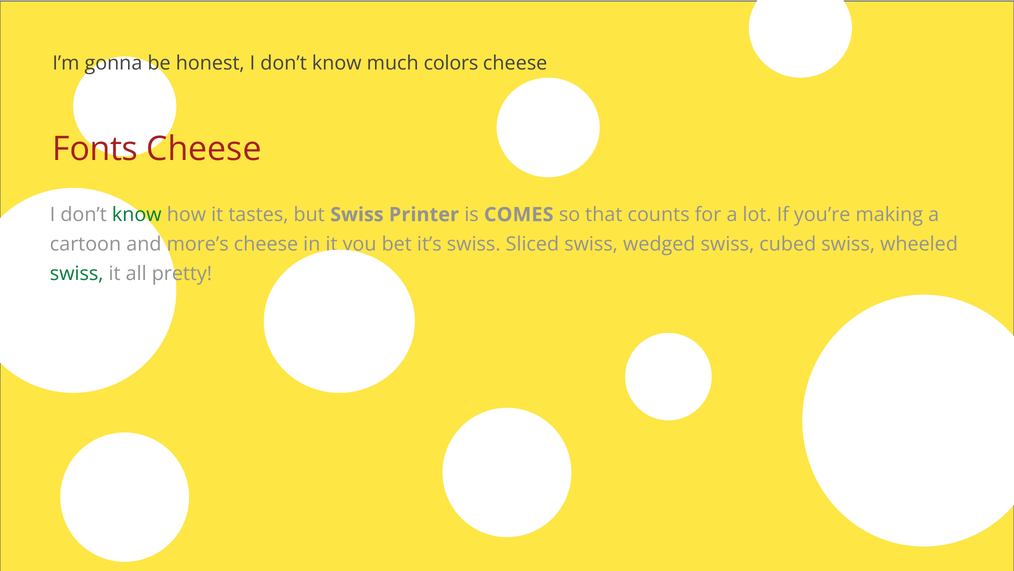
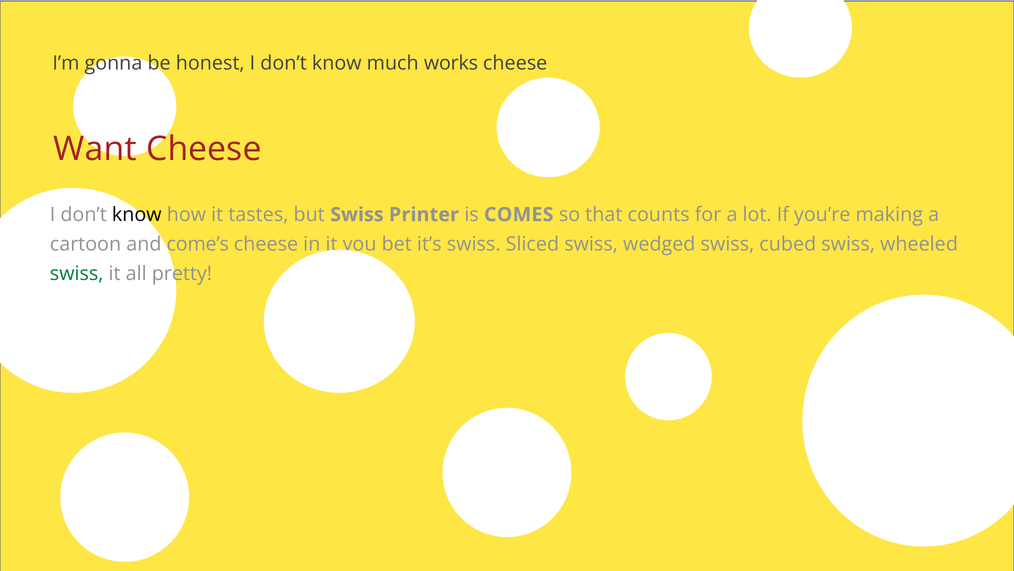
colors: colors -> works (451, 63)
Fonts: Fonts -> Want (95, 149)
know colour: green -> black (137, 214)
more’s: more’s -> come’s (198, 244)
